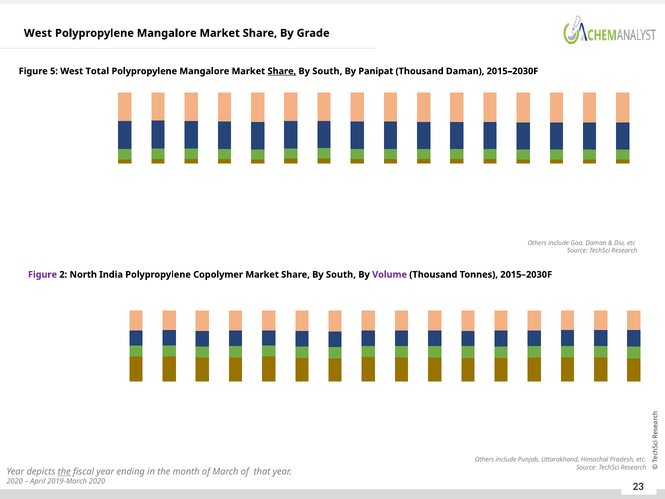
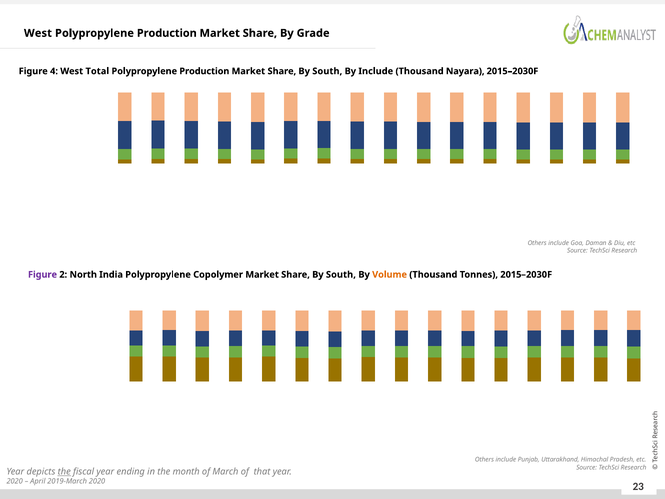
Mangalore: Mangalore -> Production (167, 33)
5: 5 -> 4 (54, 71)
Mangalore: Mangalore -> Production (204, 71)
Share underline: present -> none (282, 71)
By Panipat: Panipat -> Include (376, 71)
Thousand Daman: Daman -> Nayara (465, 71)
Volume colour: purple -> orange (390, 274)
